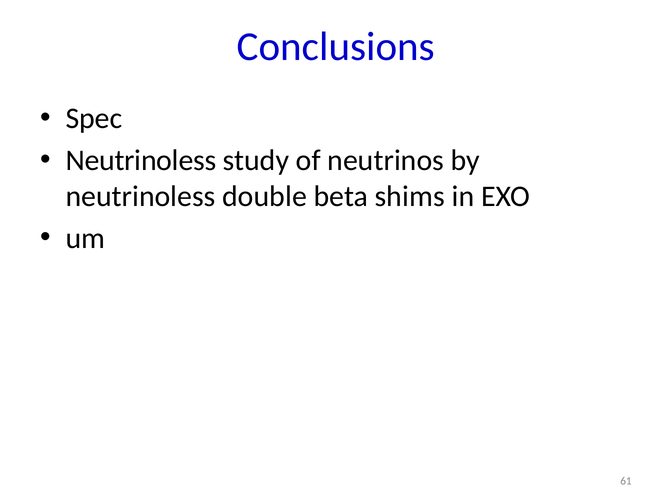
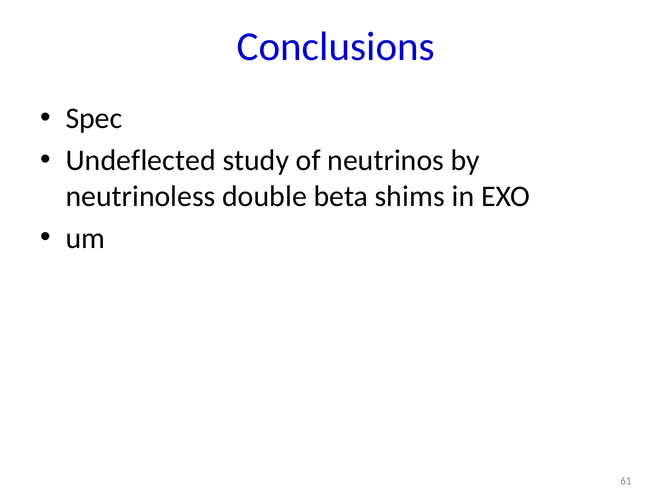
Neutrinoless: Neutrinoless -> Undeflected (141, 160)
